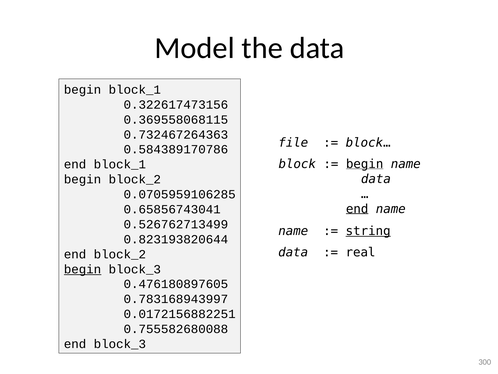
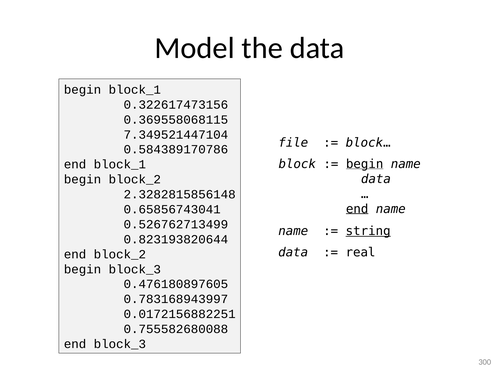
0.732467264363: 0.732467264363 -> 7.349521447104 (176, 134)
0.0705959106285: 0.0705959106285 -> 2.3282815856148 (180, 194)
begin underline: present -> none (83, 269)
